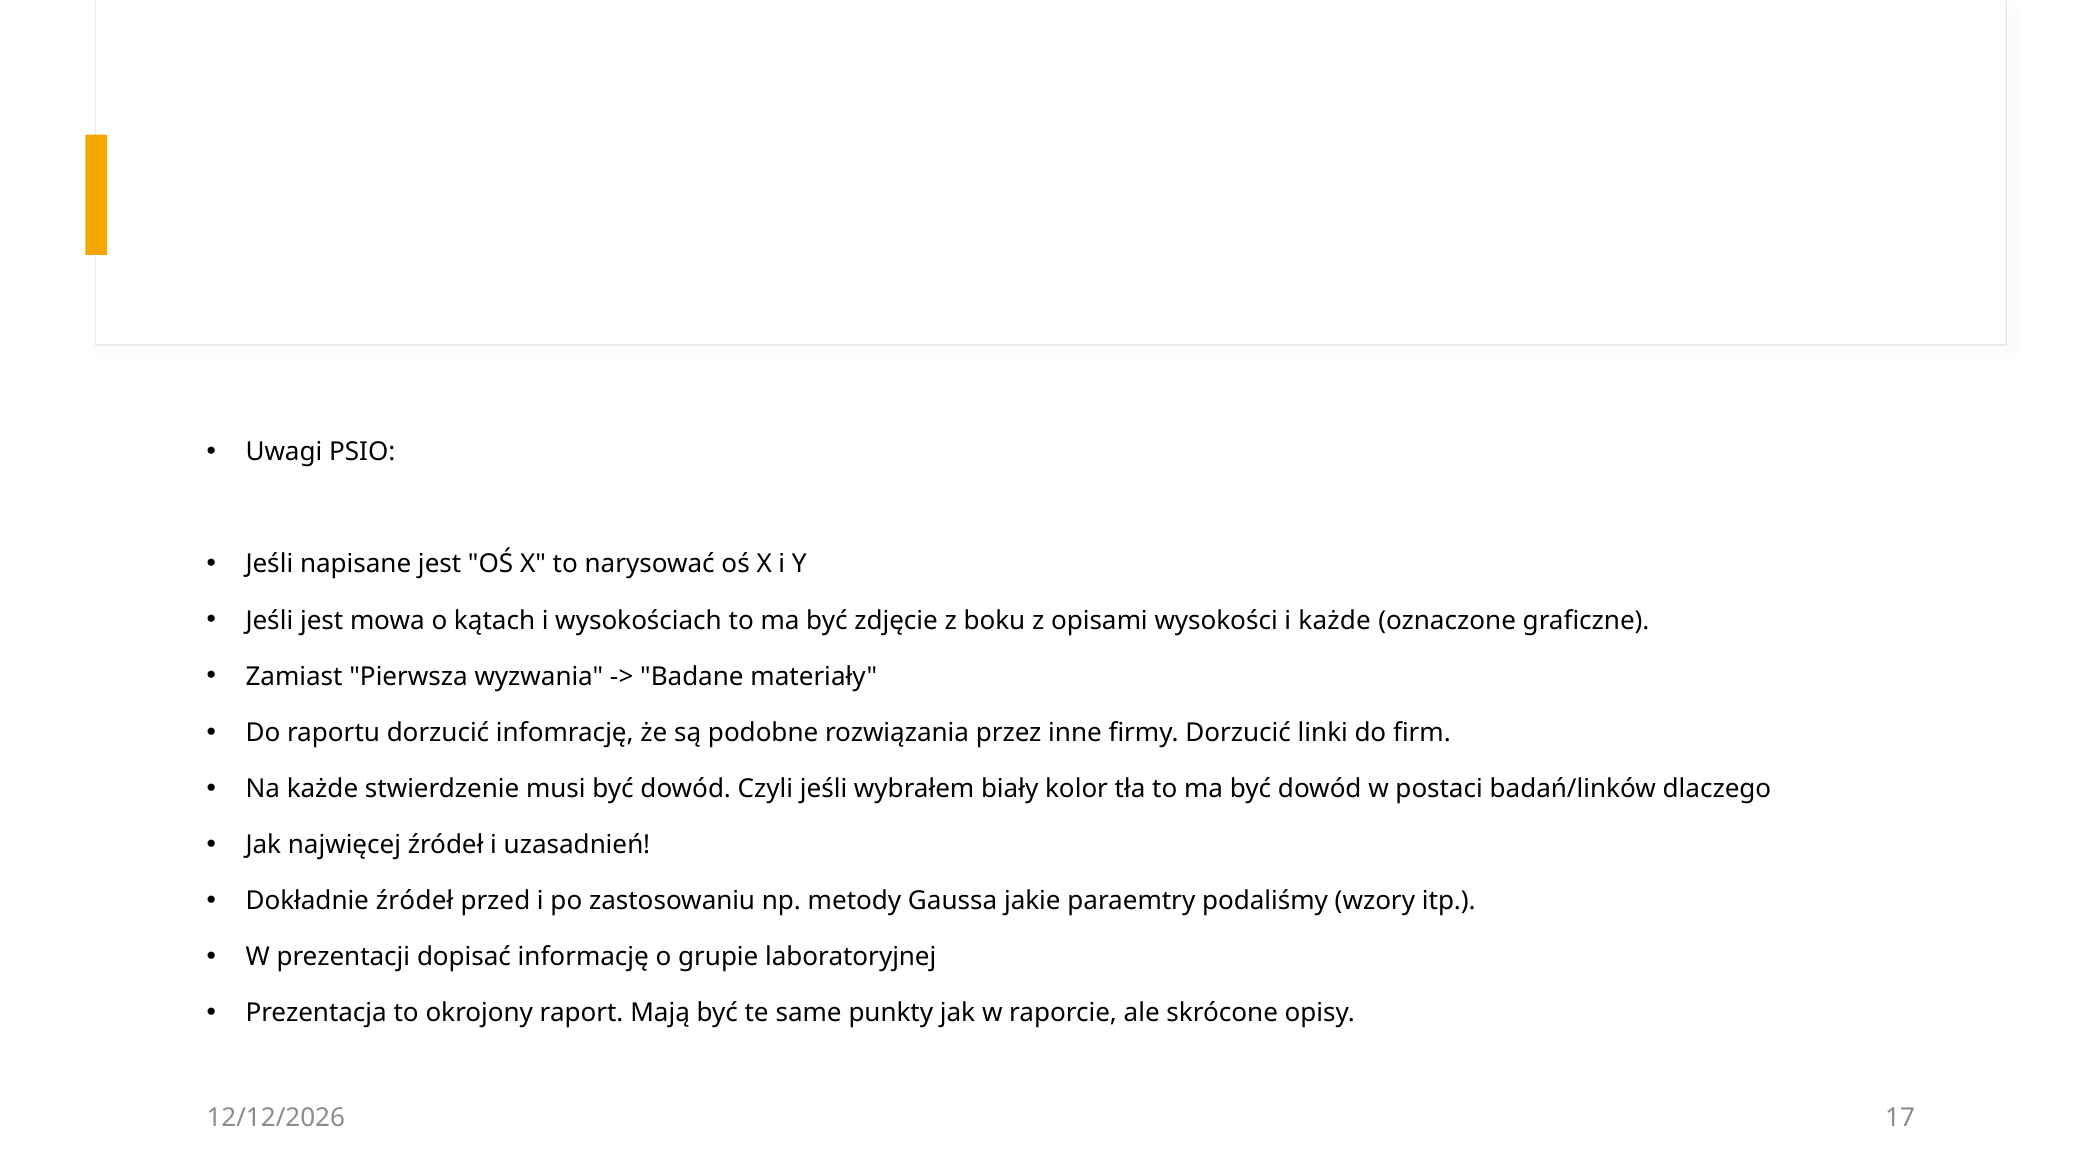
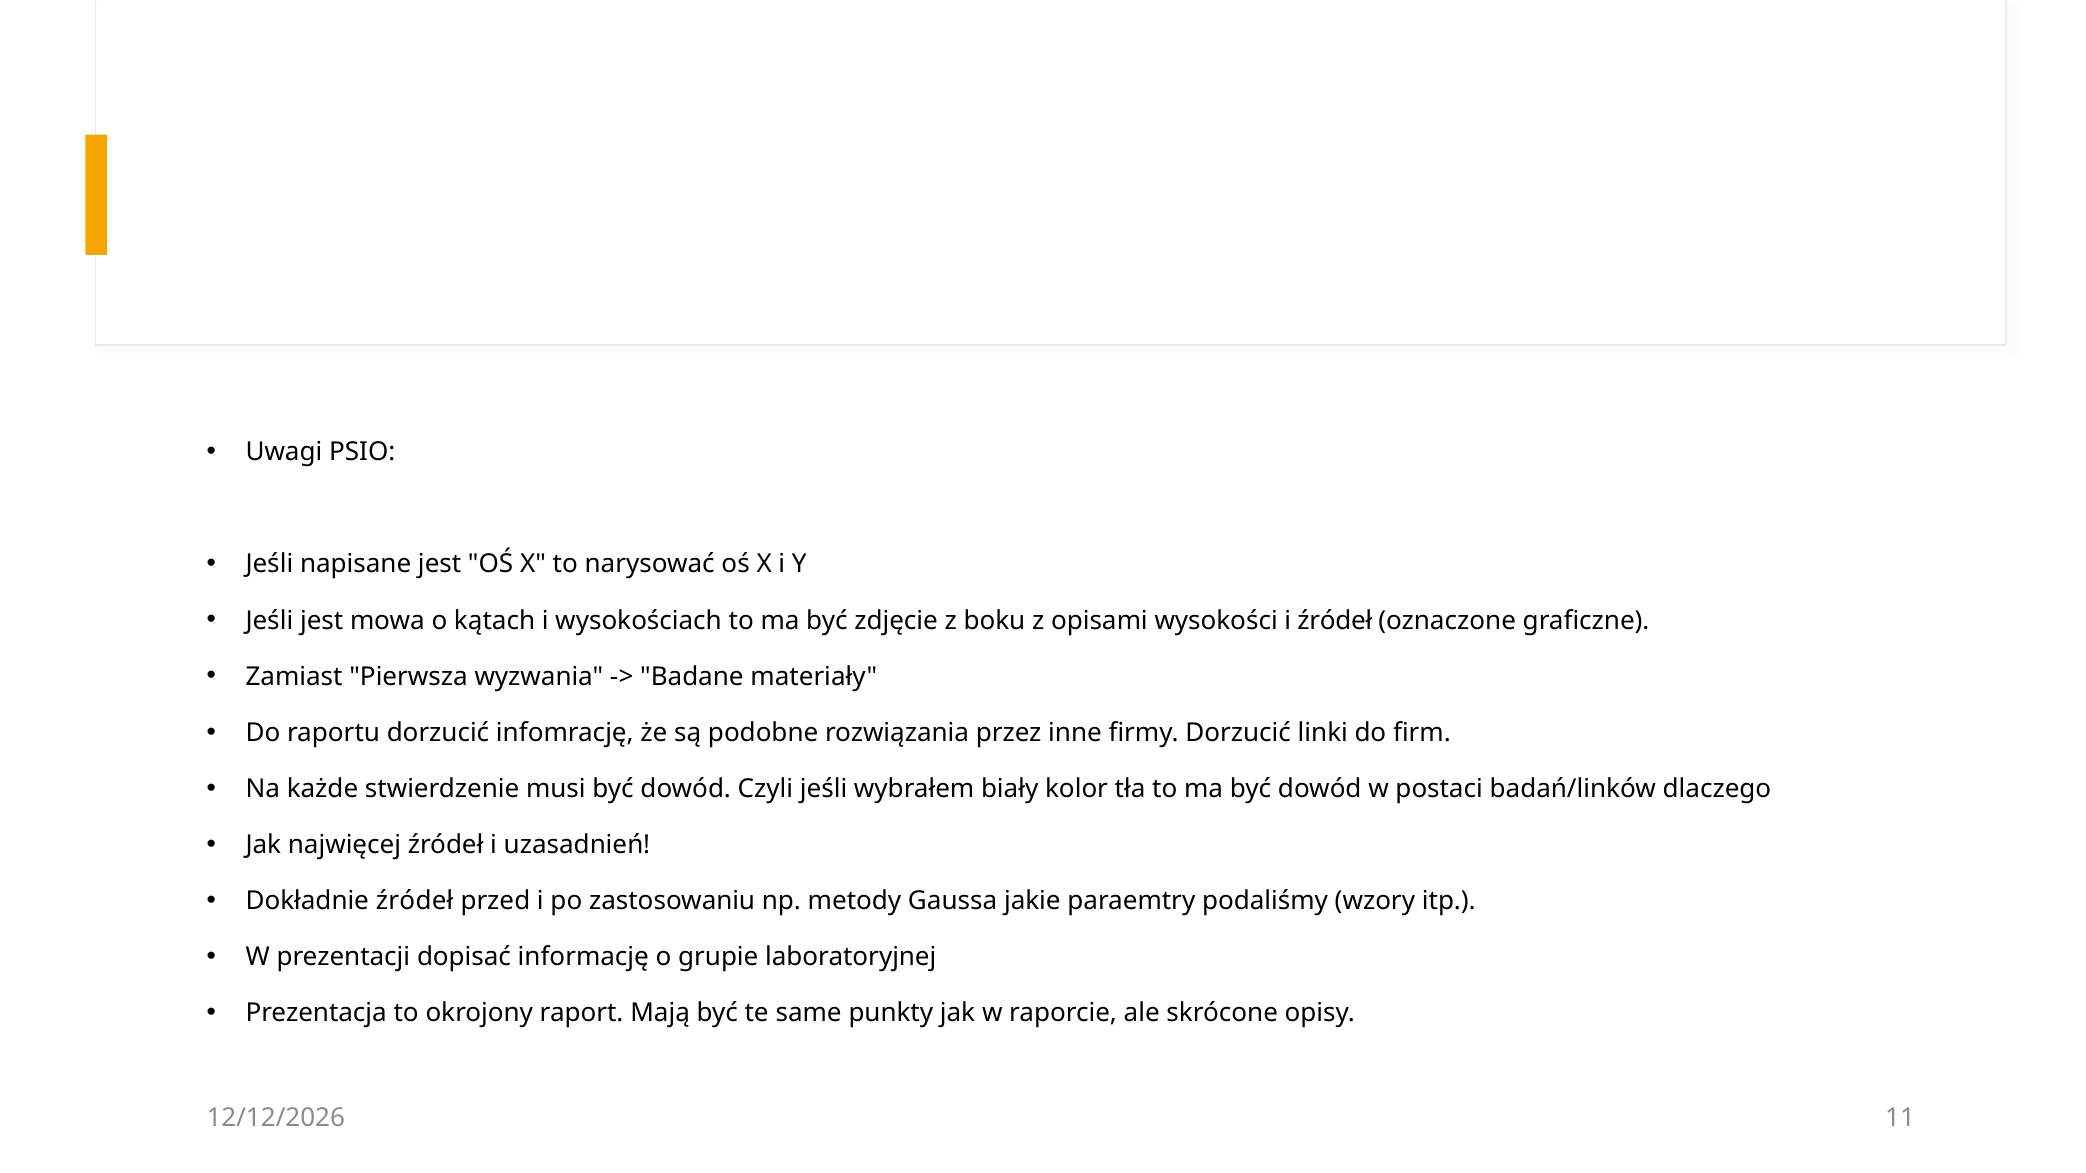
i każde: każde -> źródeł (1335, 621)
17: 17 -> 11 (1900, 1118)
